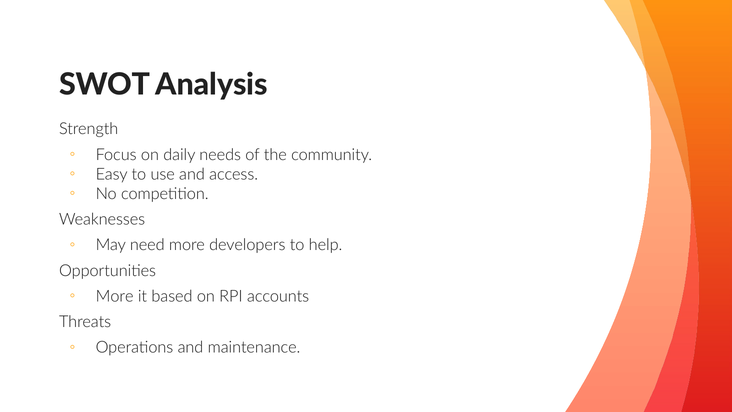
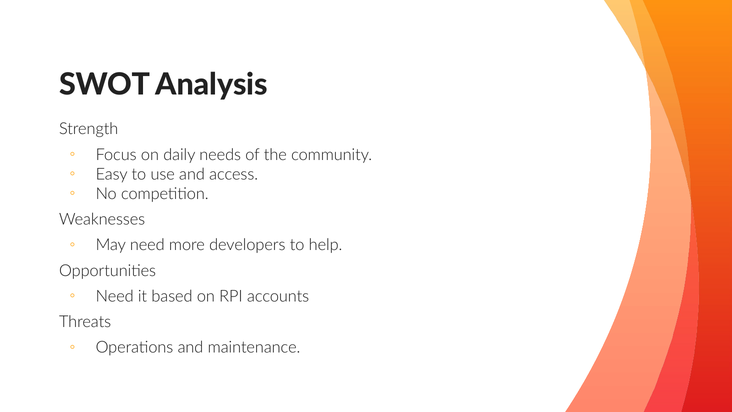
More: More -> Need (115, 296)
